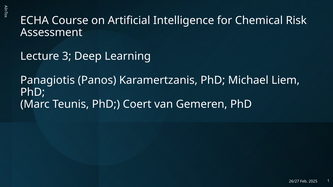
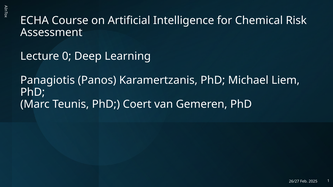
3: 3 -> 0 (67, 56)
